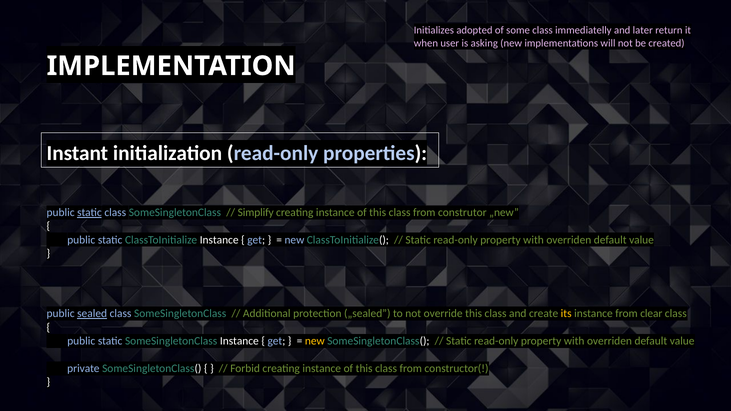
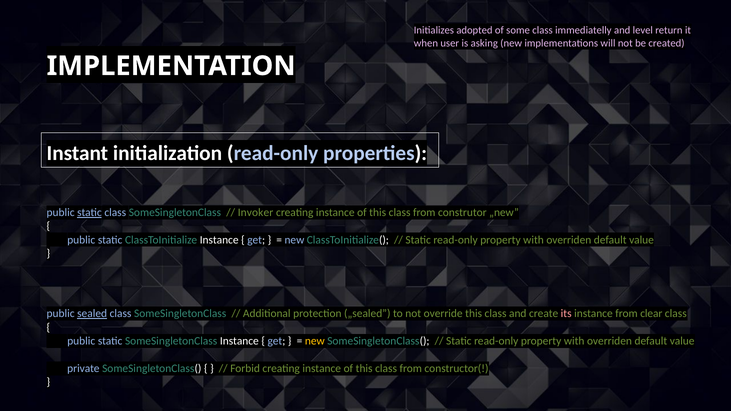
later: later -> level (643, 30)
Simplify: Simplify -> Invoker (256, 213)
its colour: yellow -> pink (566, 314)
